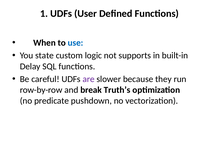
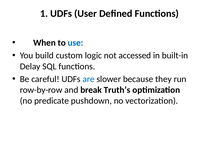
state: state -> build (44, 55)
supports: supports -> accessed (135, 55)
are colour: purple -> blue (89, 79)
